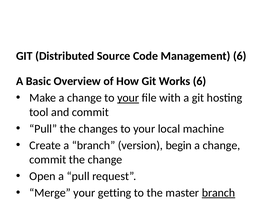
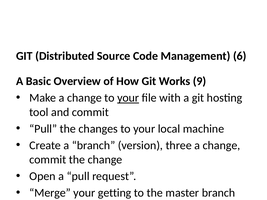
Works 6: 6 -> 9 (200, 81)
begin: begin -> three (179, 145)
branch underline: present -> none (218, 193)
